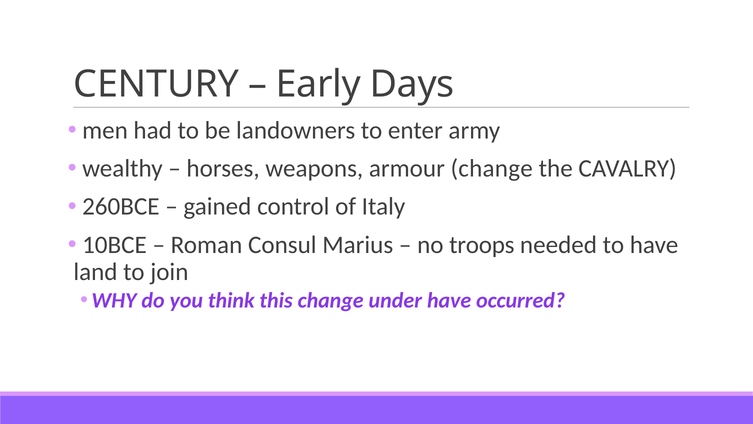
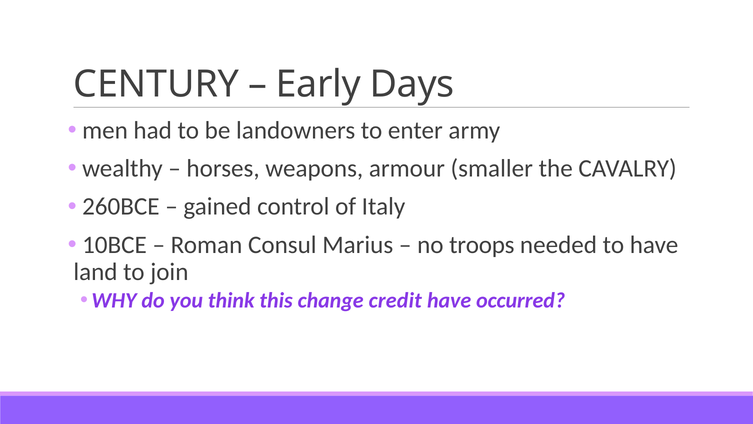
armour change: change -> smaller (492, 168)
under: under -> credit (395, 300)
